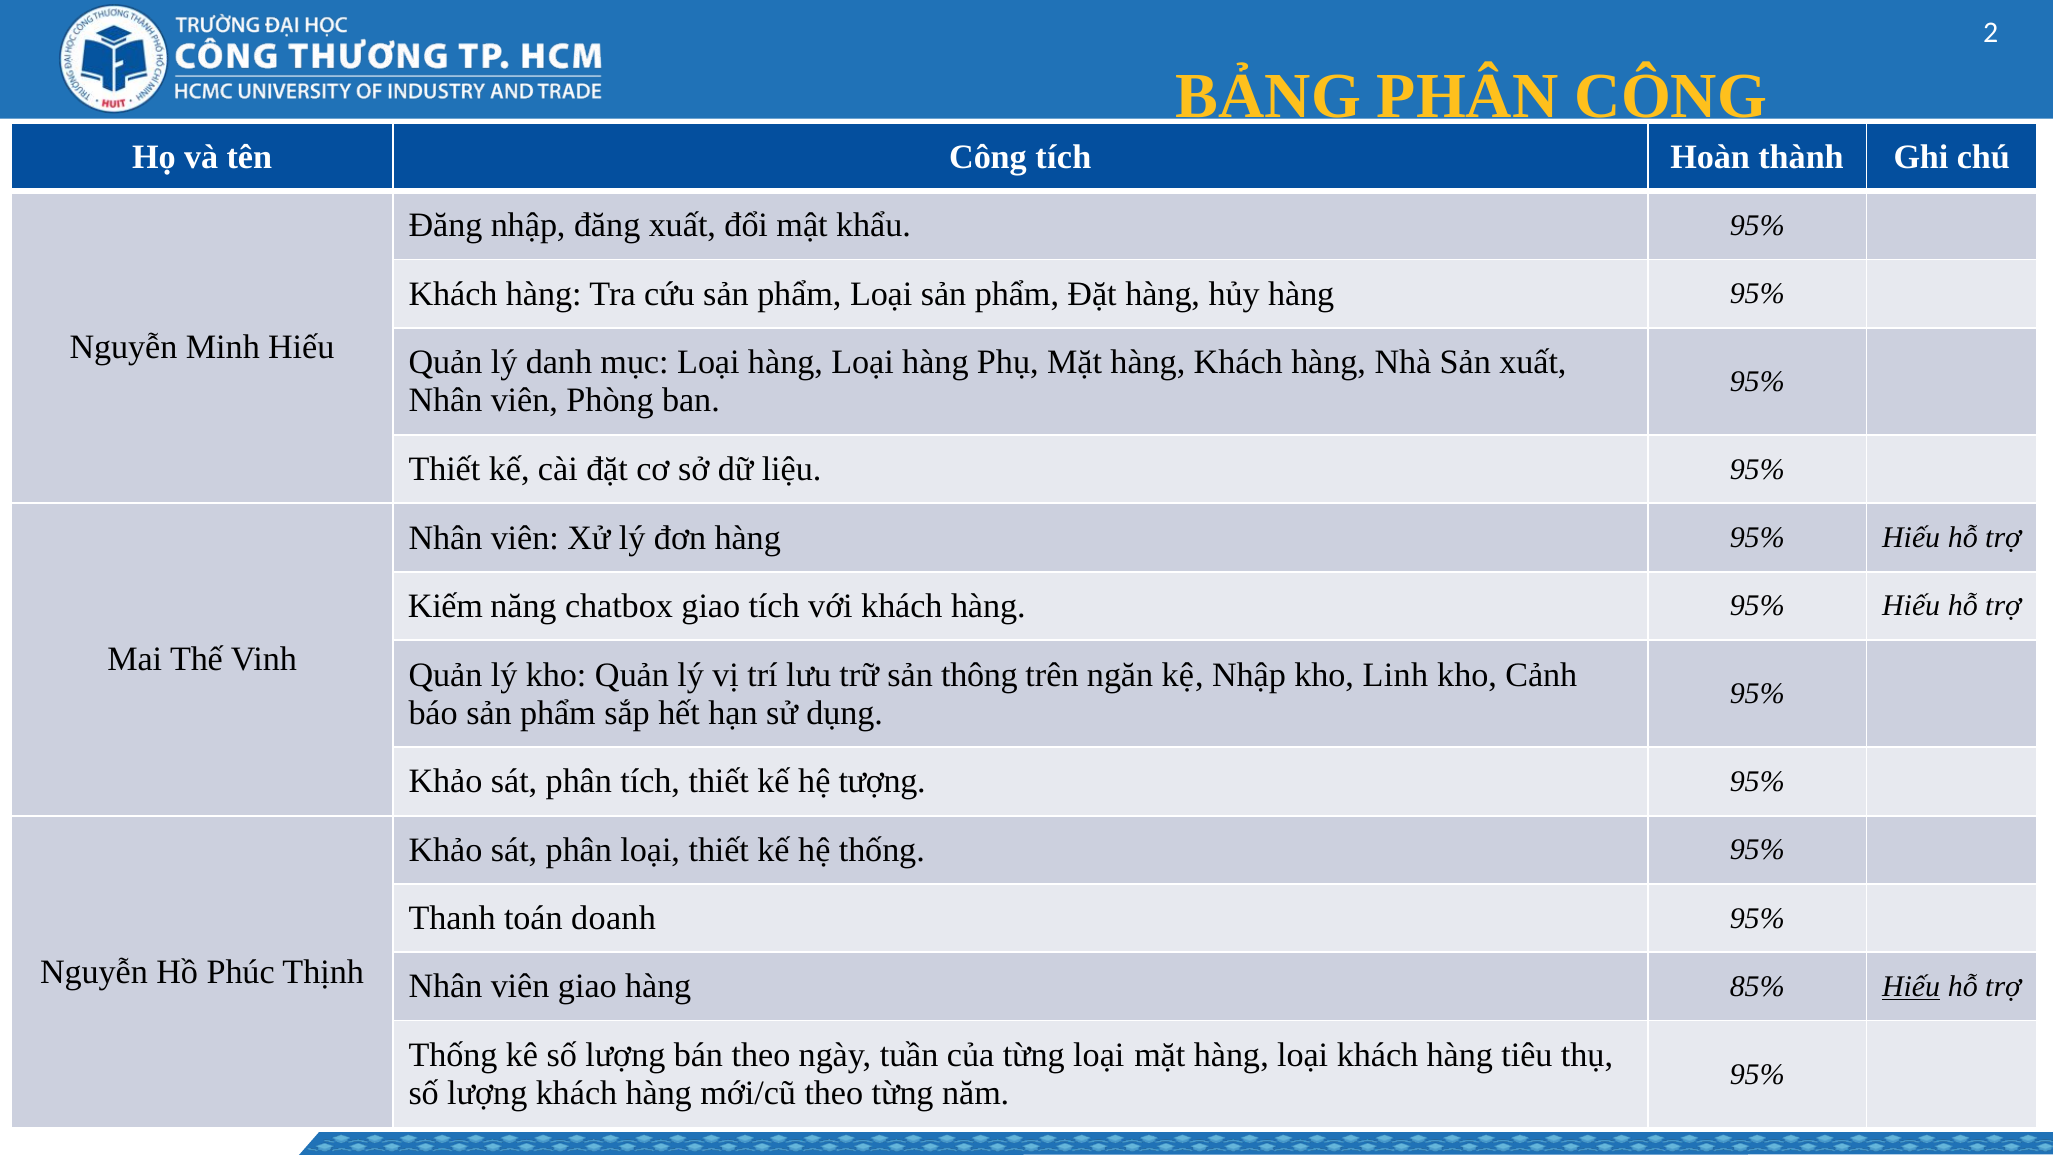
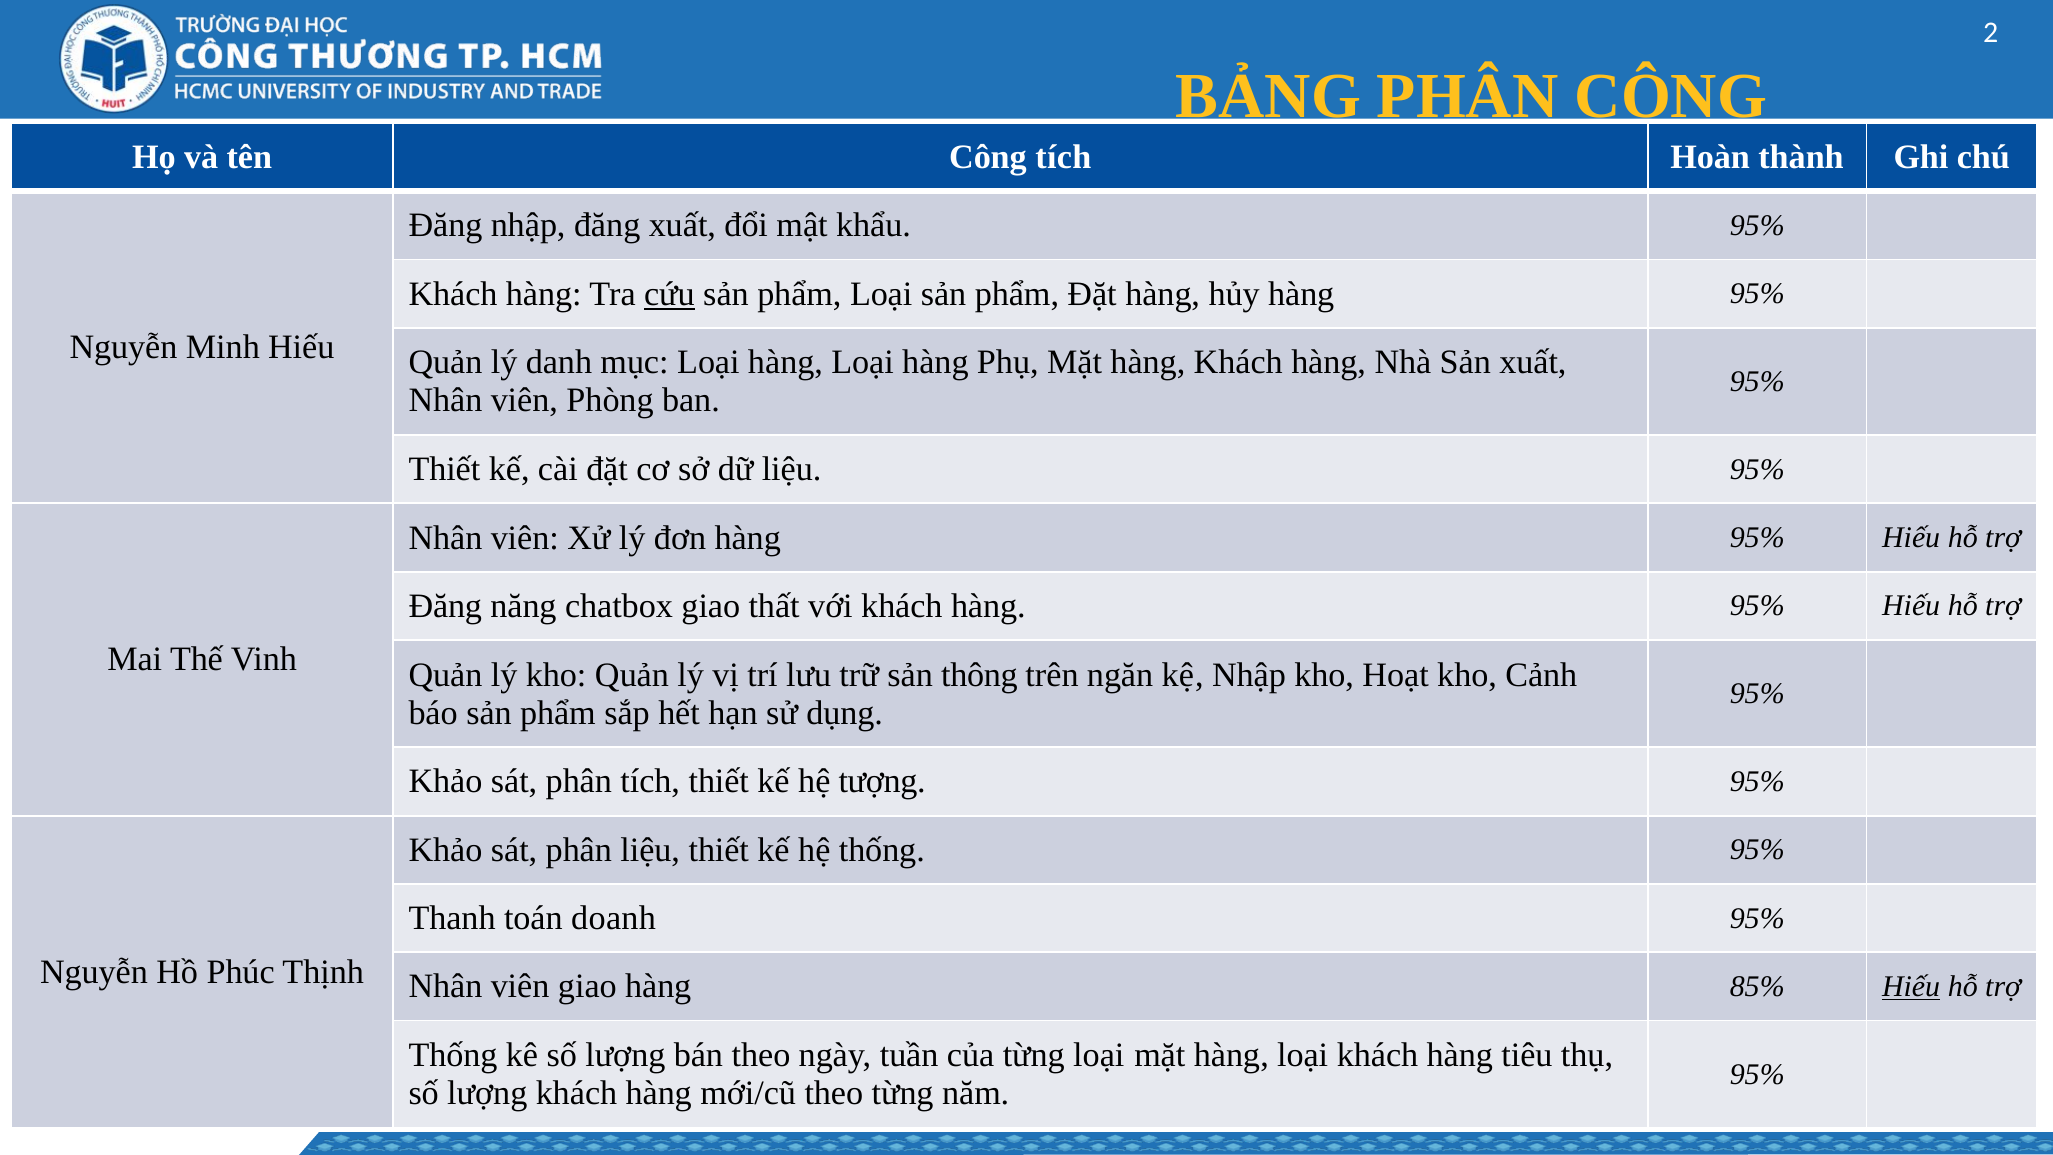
cứu underline: none -> present (669, 294)
Kiếm: Kiếm -> Đăng (445, 606)
giao tích: tích -> thất (774, 606)
Linh: Linh -> Hoạt (1396, 675)
phân loại: loại -> liệu (650, 850)
